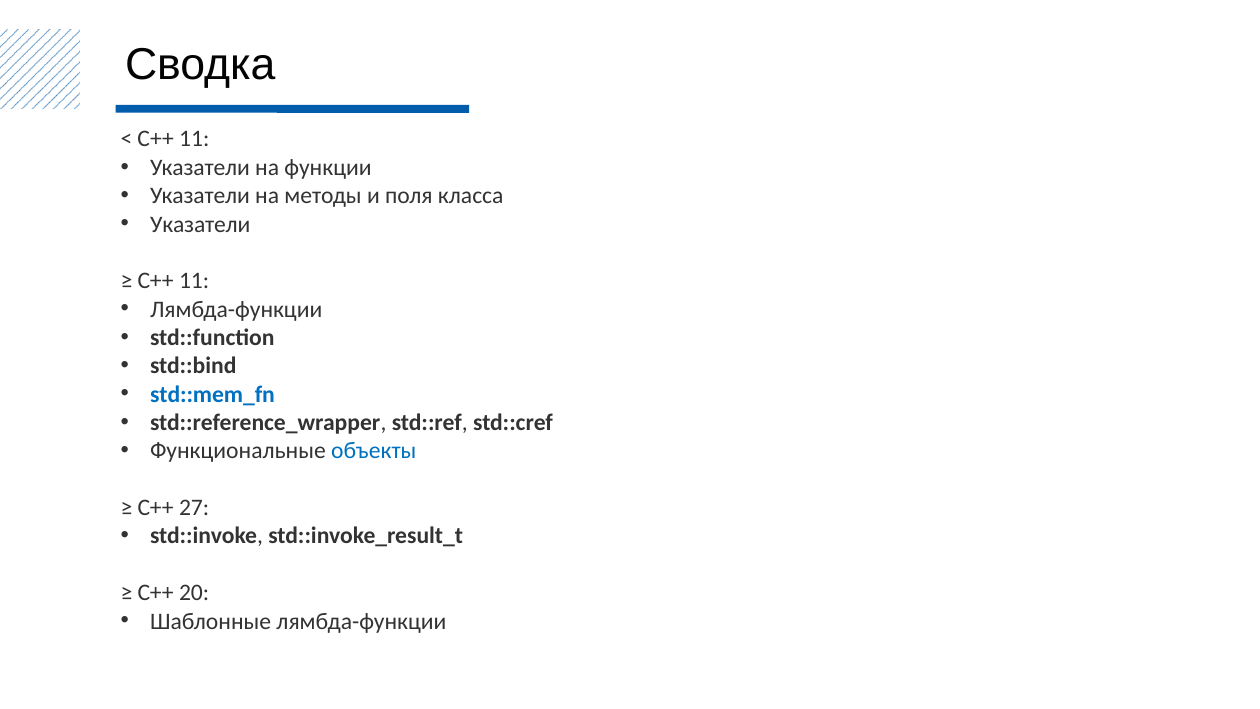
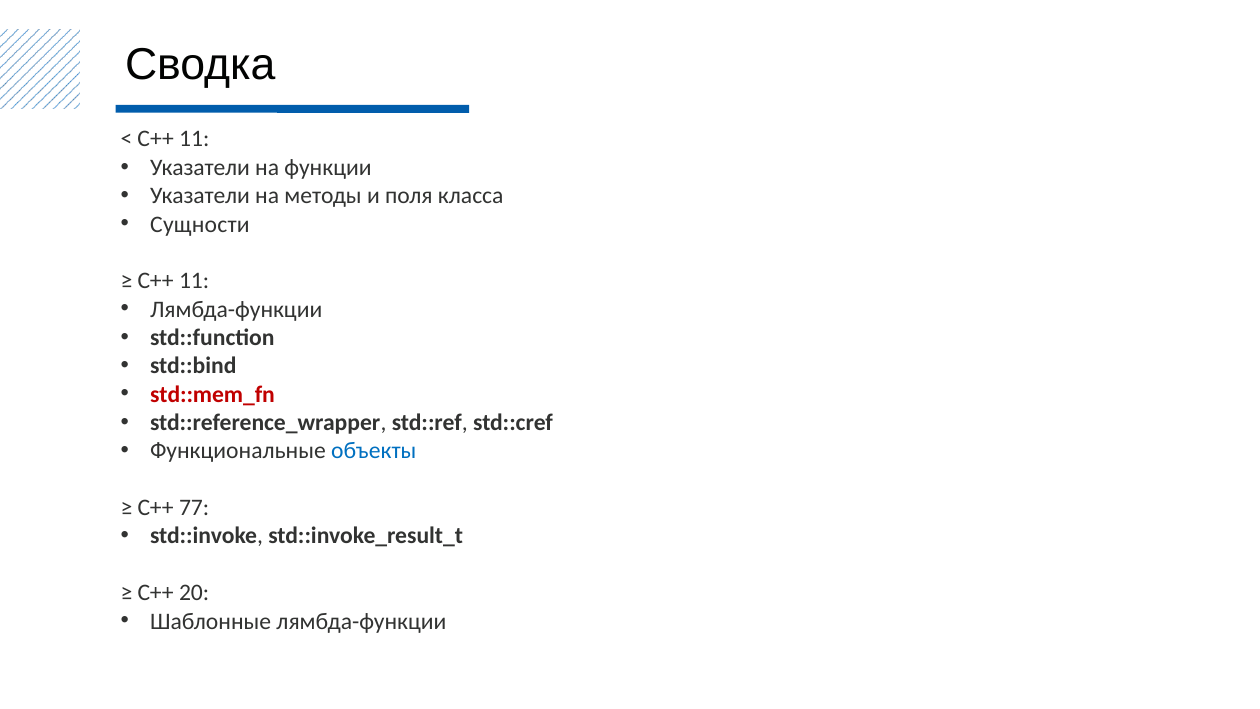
Указатели: Указатели -> Сущности (200, 224)
std::mem_fn colour: blue -> red (212, 394)
27: 27 -> 77 (194, 508)
